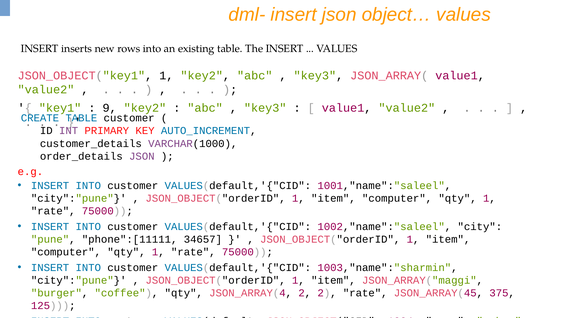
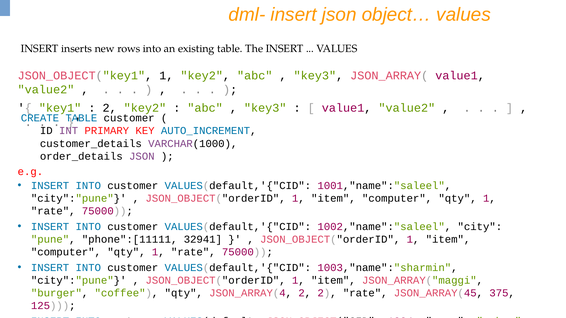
9: 9 -> 2 (110, 108)
34657: 34657 -> 32941 (203, 240)
